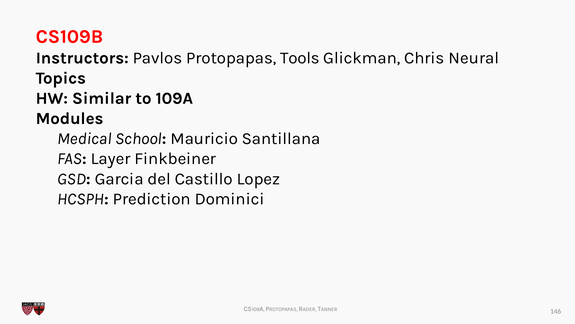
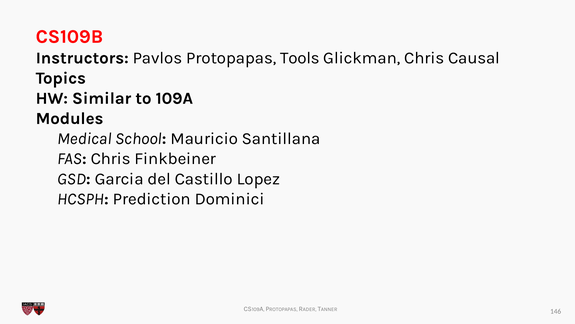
Neural: Neural -> Causal (474, 58)
FAS Layer: Layer -> Chris (111, 158)
